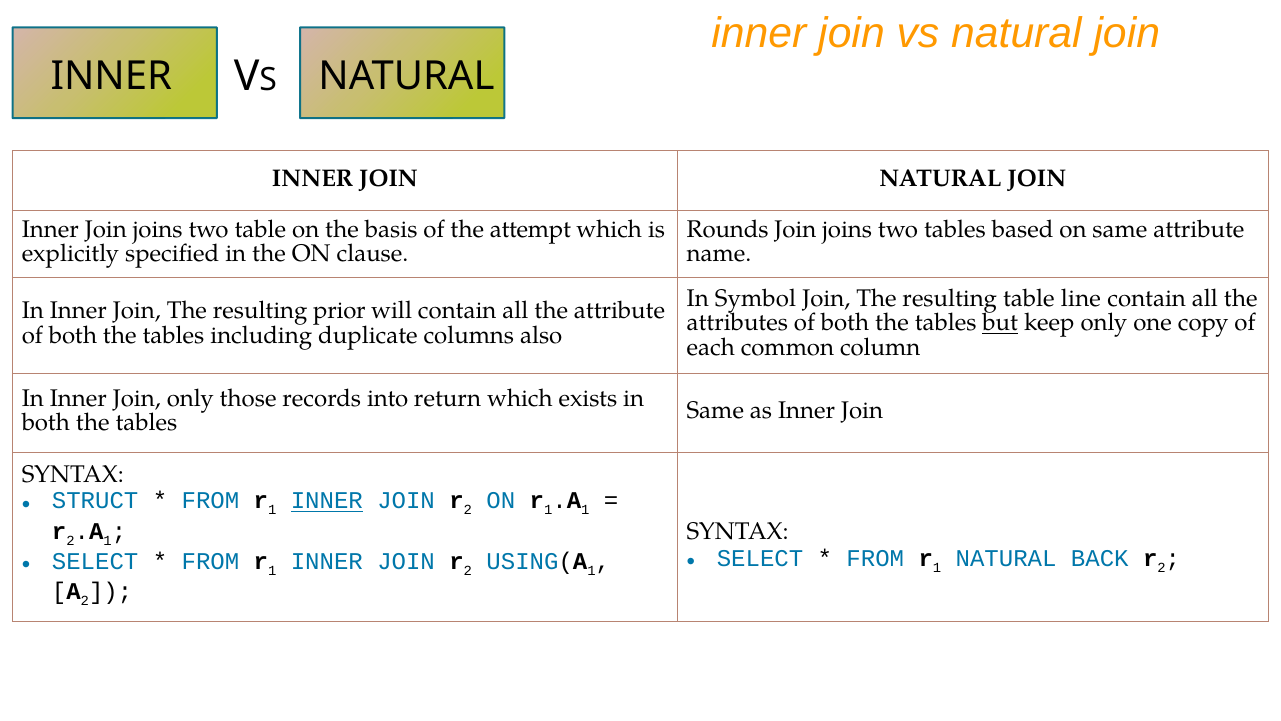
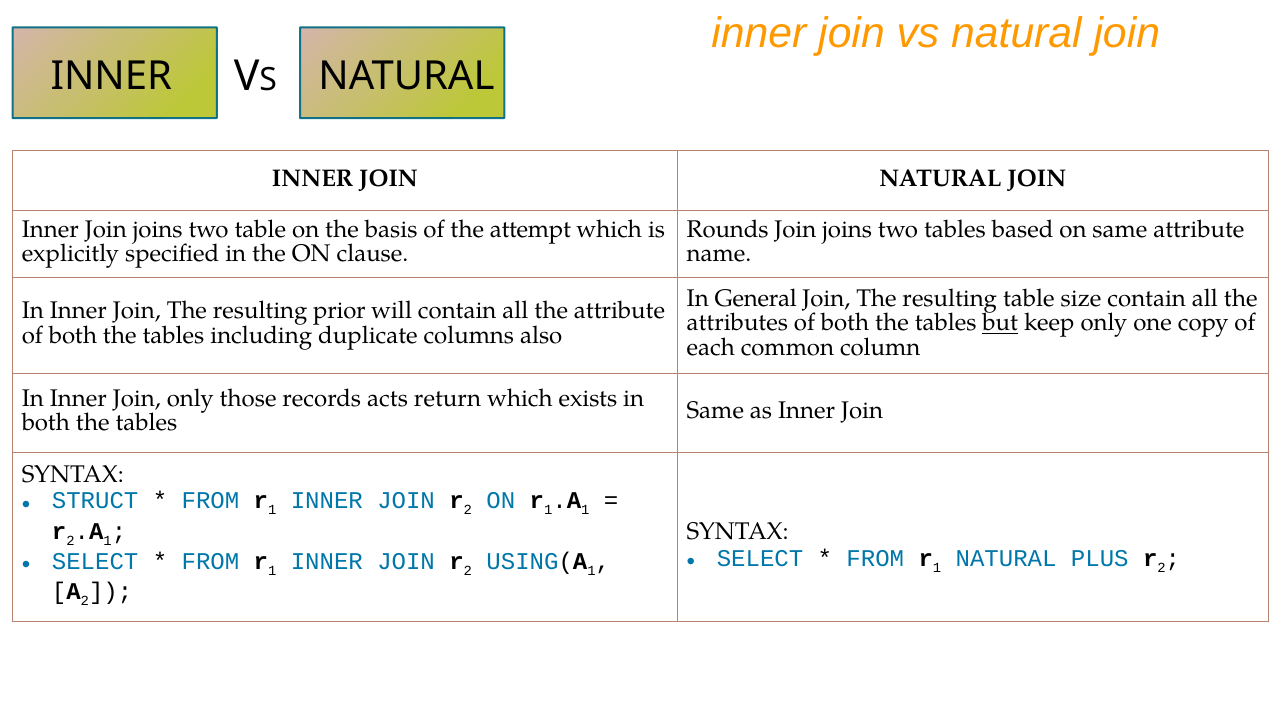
Symbol: Symbol -> General (756, 299)
line: line -> size (1081, 299)
into: into -> acts (388, 398)
INNER underline: present -> none (327, 501)
BACK: BACK -> PLUS (1100, 558)
